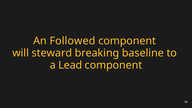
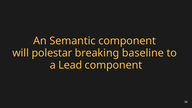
Followed: Followed -> Semantic (73, 41)
steward: steward -> polestar (52, 53)
